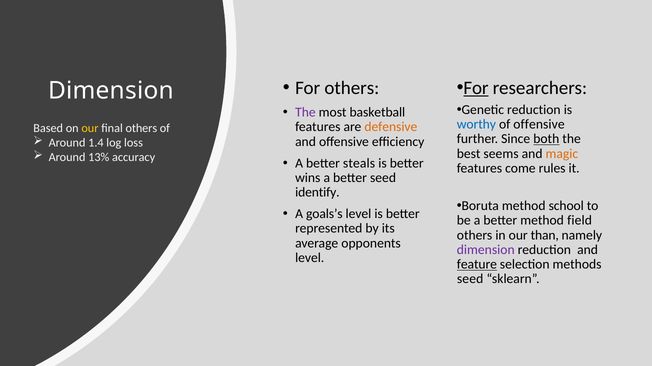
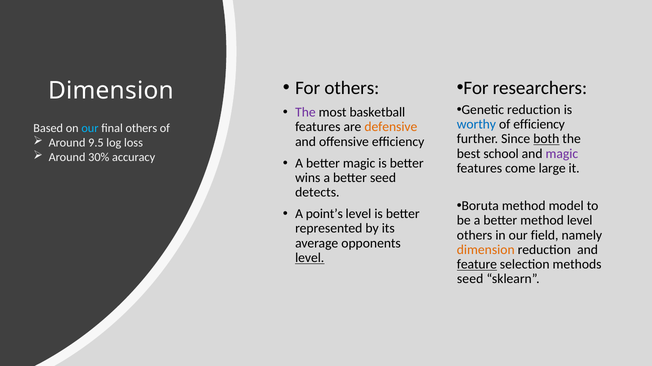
For underline: present -> none (476, 88)
of offensive: offensive -> efficiency (539, 125)
our colour: yellow -> light blue (90, 128)
1.4: 1.4 -> 9.5 (96, 143)
seems: seems -> school (501, 154)
magic colour: orange -> purple (562, 154)
13%: 13% -> 30% (99, 158)
better steals: steals -> magic (359, 163)
rules: rules -> large (552, 169)
identify: identify -> detects (317, 193)
school: school -> model (566, 206)
goals’s: goals’s -> point’s (324, 214)
method field: field -> level (580, 221)
than: than -> field (545, 236)
dimension colour: purple -> orange (486, 250)
level underline: none -> present (310, 258)
